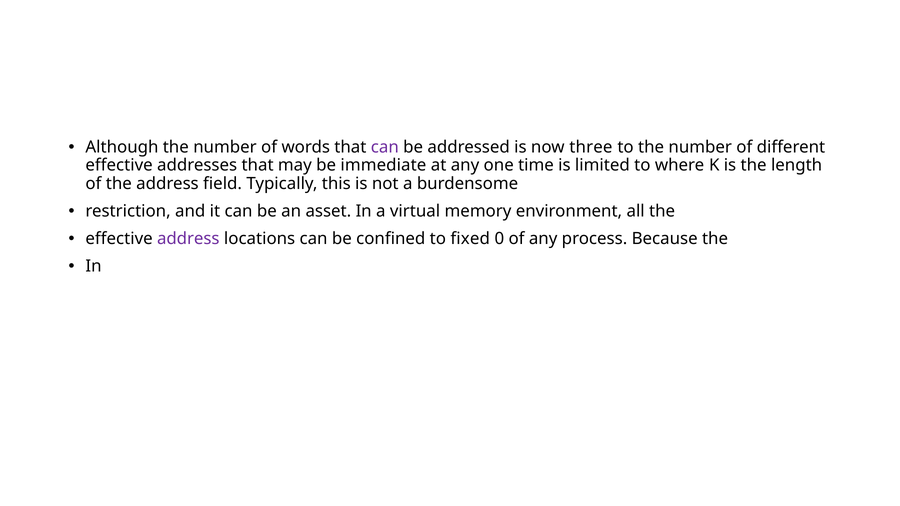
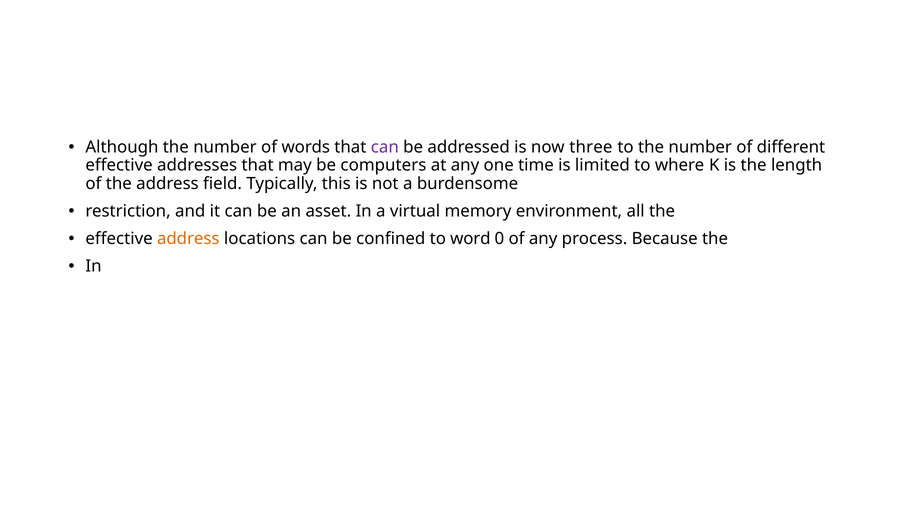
immediate: immediate -> computers (383, 165)
address colour: purple -> orange (188, 239)
fixed: fixed -> word (470, 239)
